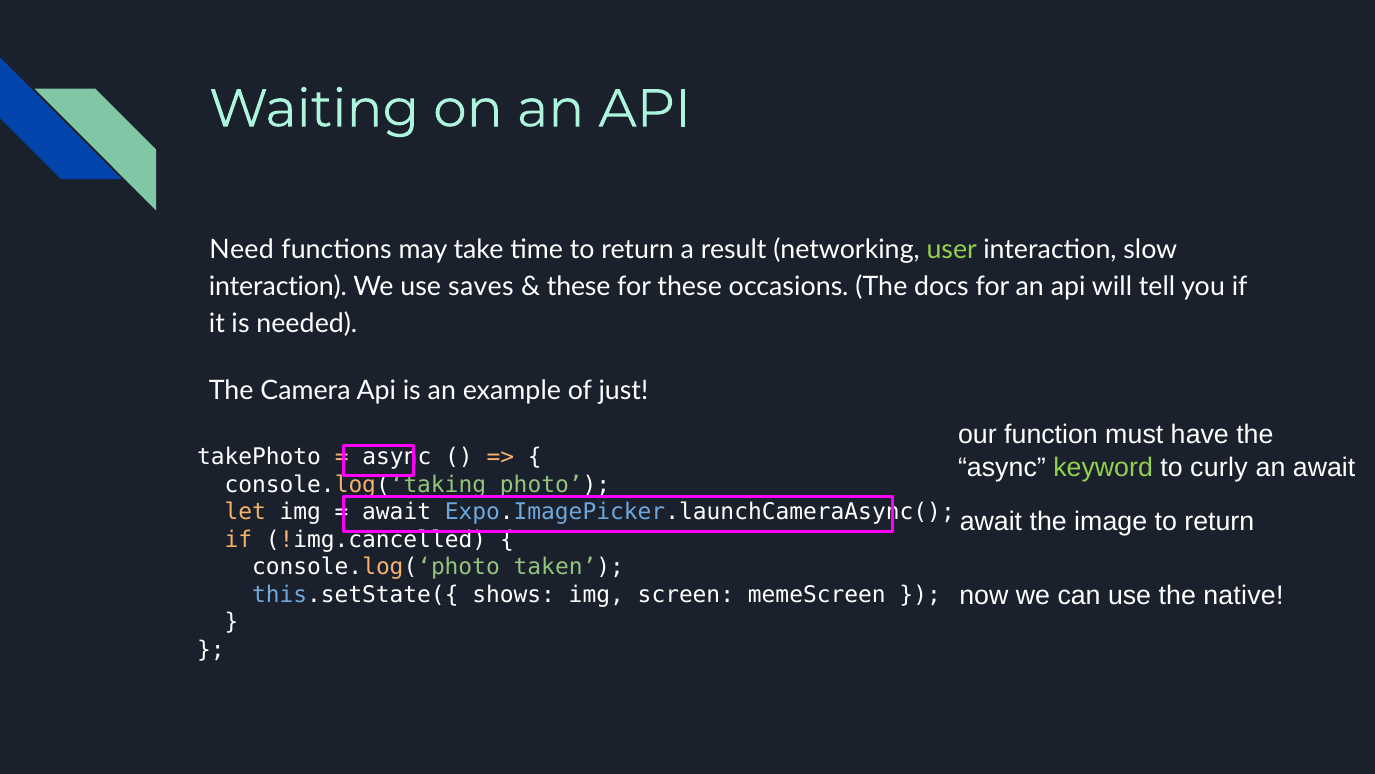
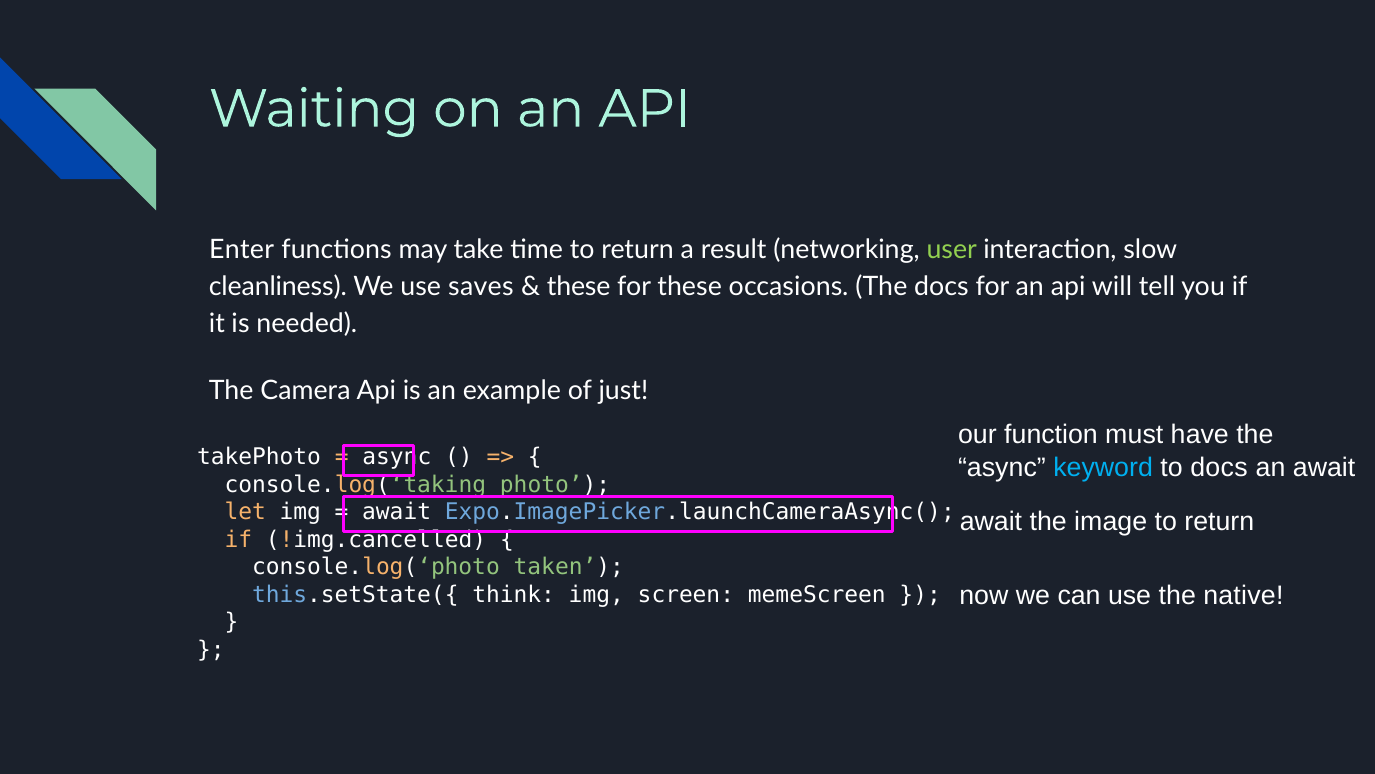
Need: Need -> Enter (242, 249)
interaction: interaction -> cleanliness (278, 286)
keyword colour: light green -> light blue (1103, 467)
to curly: curly -> docs (1219, 467)
shows: shows -> think (514, 594)
